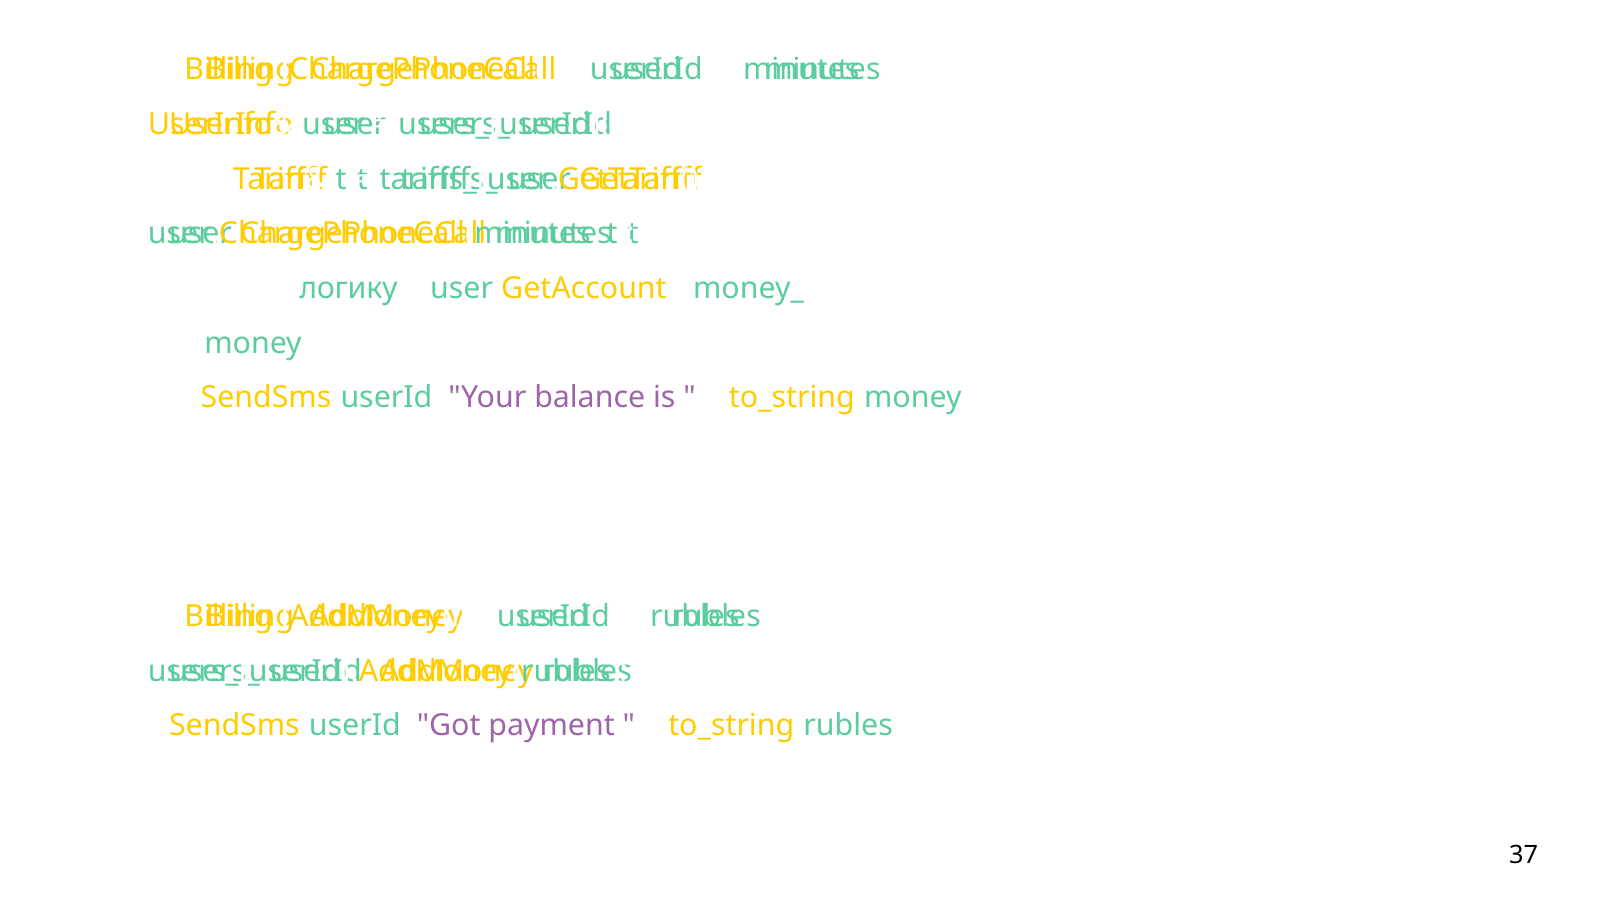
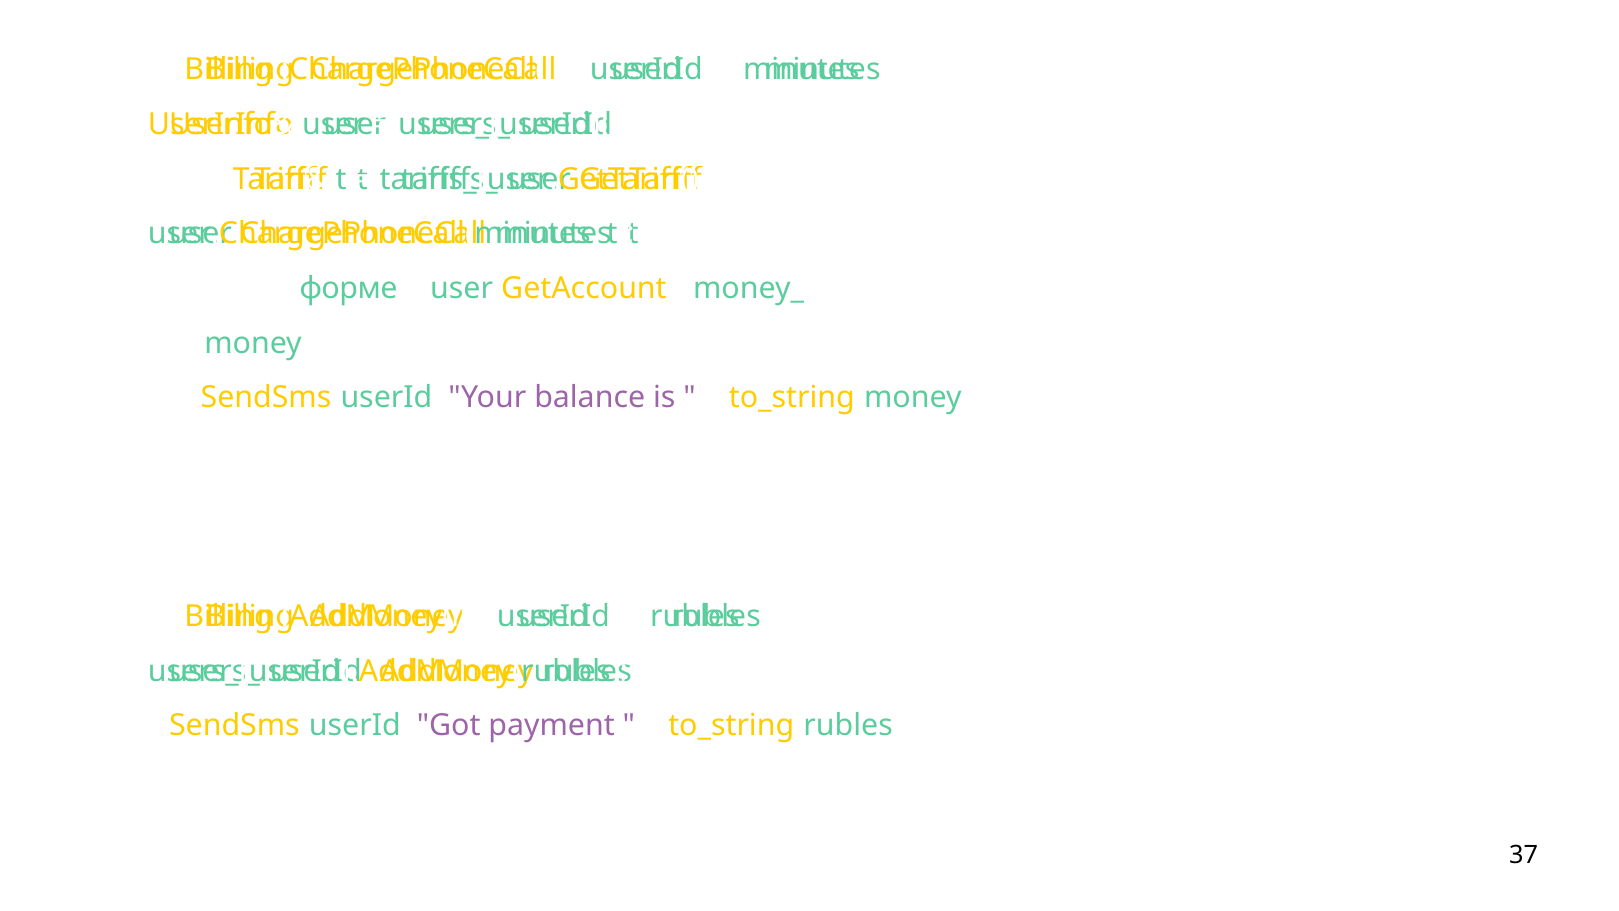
логику: логику -> форме (348, 288)
